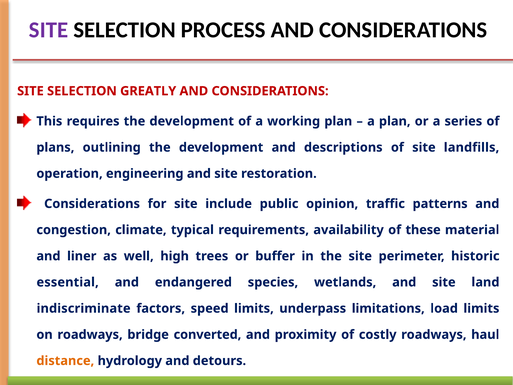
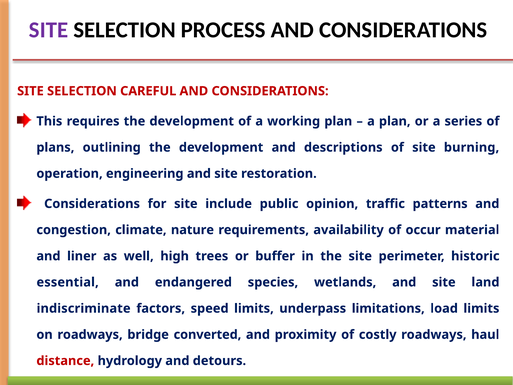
GREATLY: GREATLY -> CAREFUL (148, 91)
landfills: landfills -> burning (472, 147)
typical: typical -> nature (192, 230)
these: these -> occur (423, 230)
distance colour: orange -> red (65, 361)
